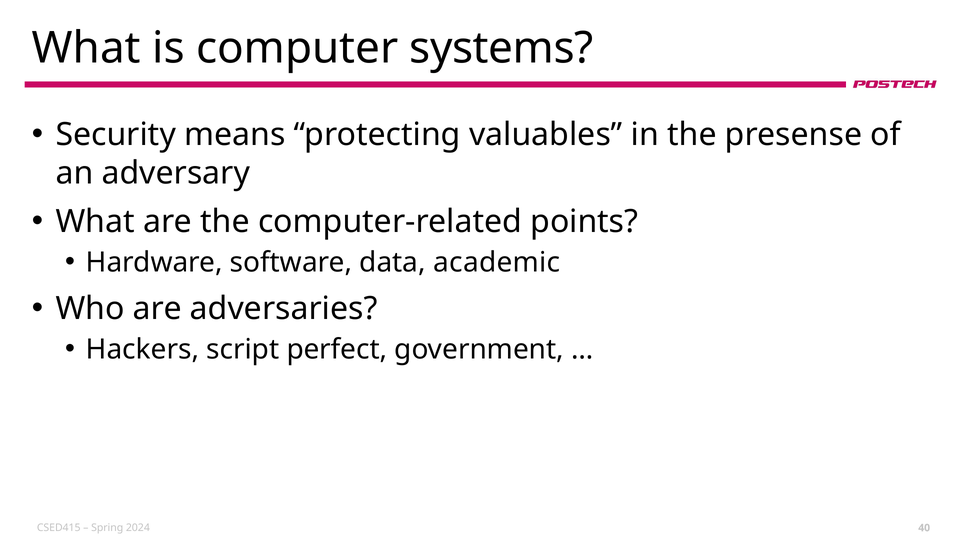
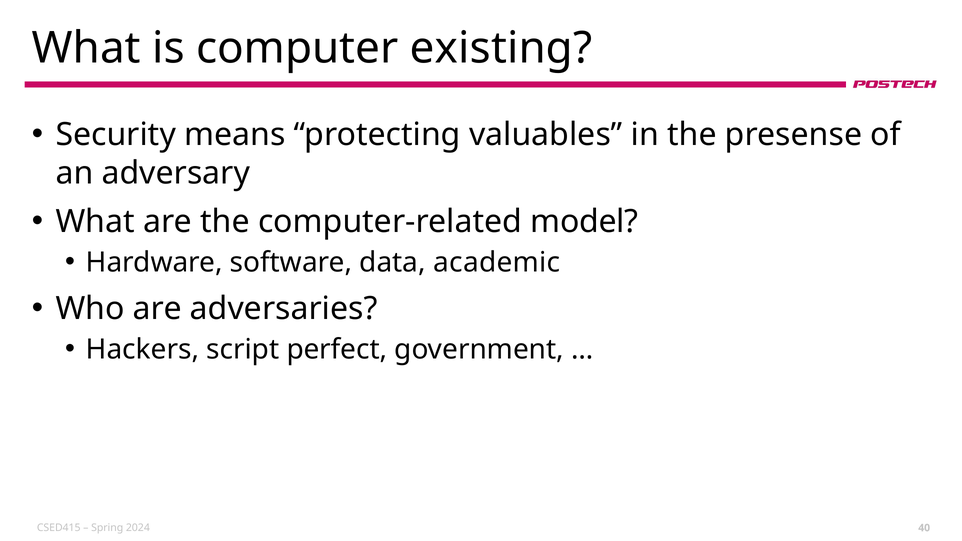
systems: systems -> existing (501, 48)
points: points -> model (584, 222)
